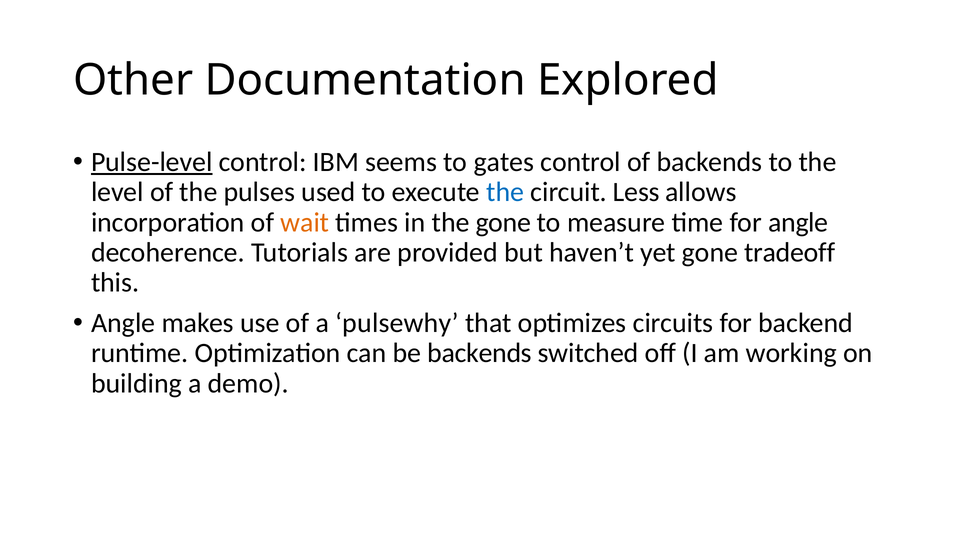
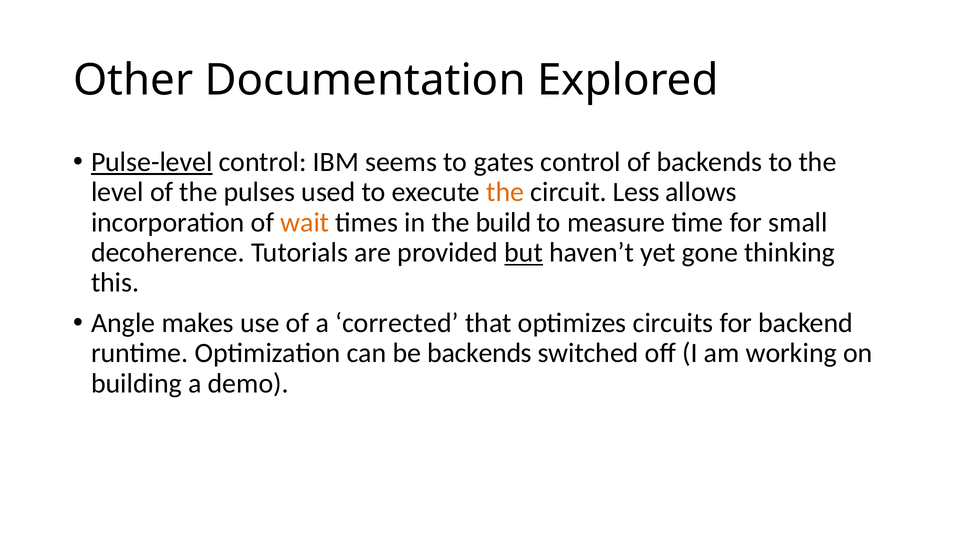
the colour: blue -> orange (505, 192)
the gone: gone -> build (503, 222)
for angle: angle -> small (798, 222)
but underline: none -> present (524, 253)
tradeoff: tradeoff -> thinking (790, 253)
pulsewhy: pulsewhy -> corrected (397, 323)
